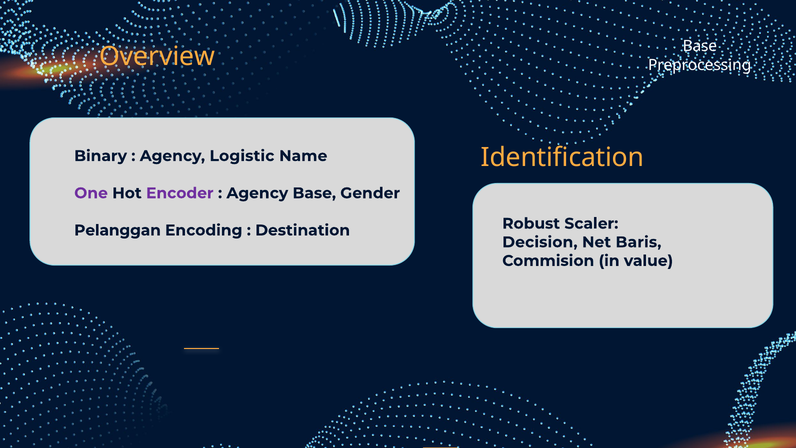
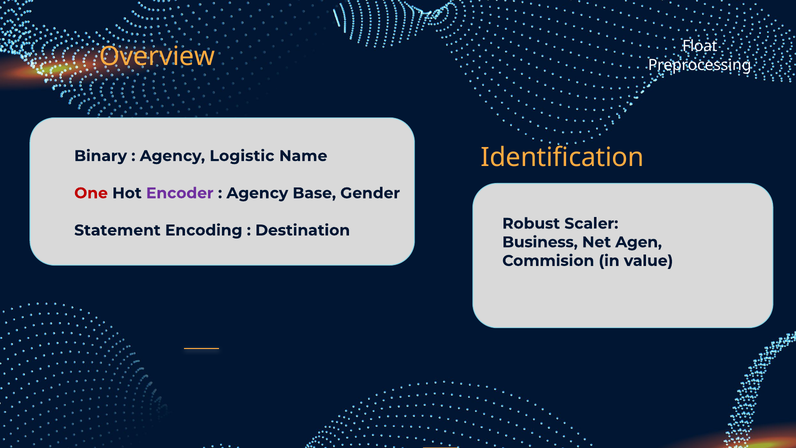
Base: Base -> Float (700, 46)
One colour: purple -> red (91, 193)
Pelanggan: Pelanggan -> Statement (117, 230)
Decision: Decision -> Business (540, 242)
Baris: Baris -> Agen (639, 242)
